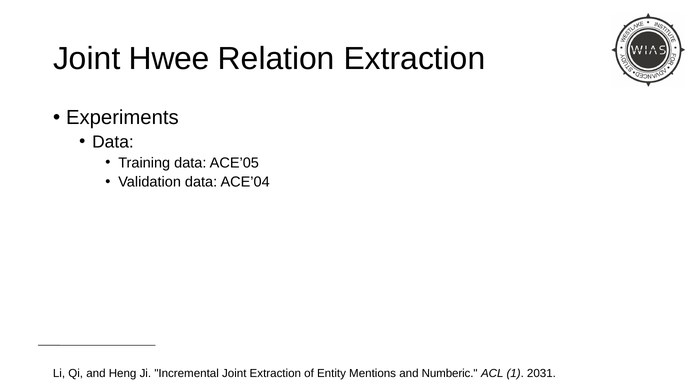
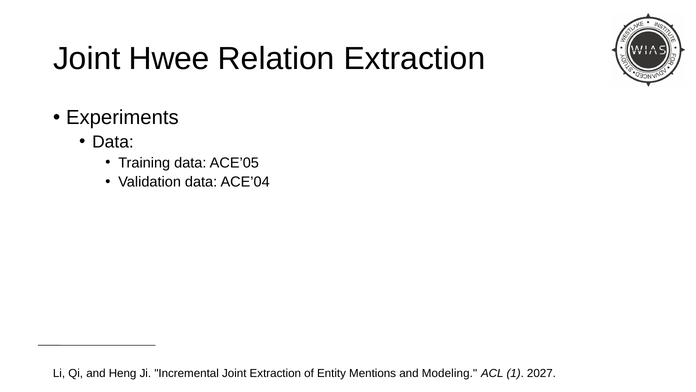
Numberic: Numberic -> Modeling (449, 373)
2031: 2031 -> 2027 (541, 373)
